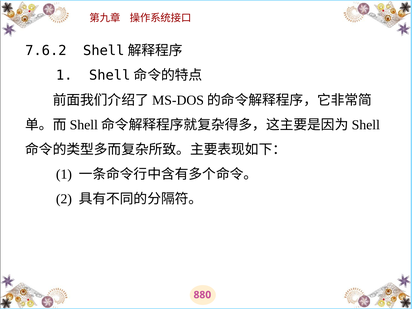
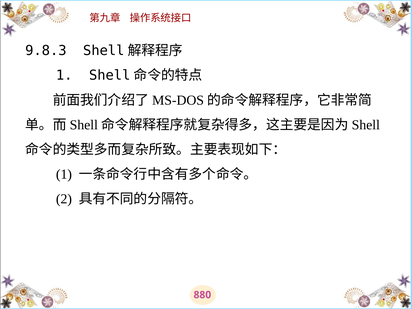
7.6.2: 7.6.2 -> 9.8.3 (46, 51)
